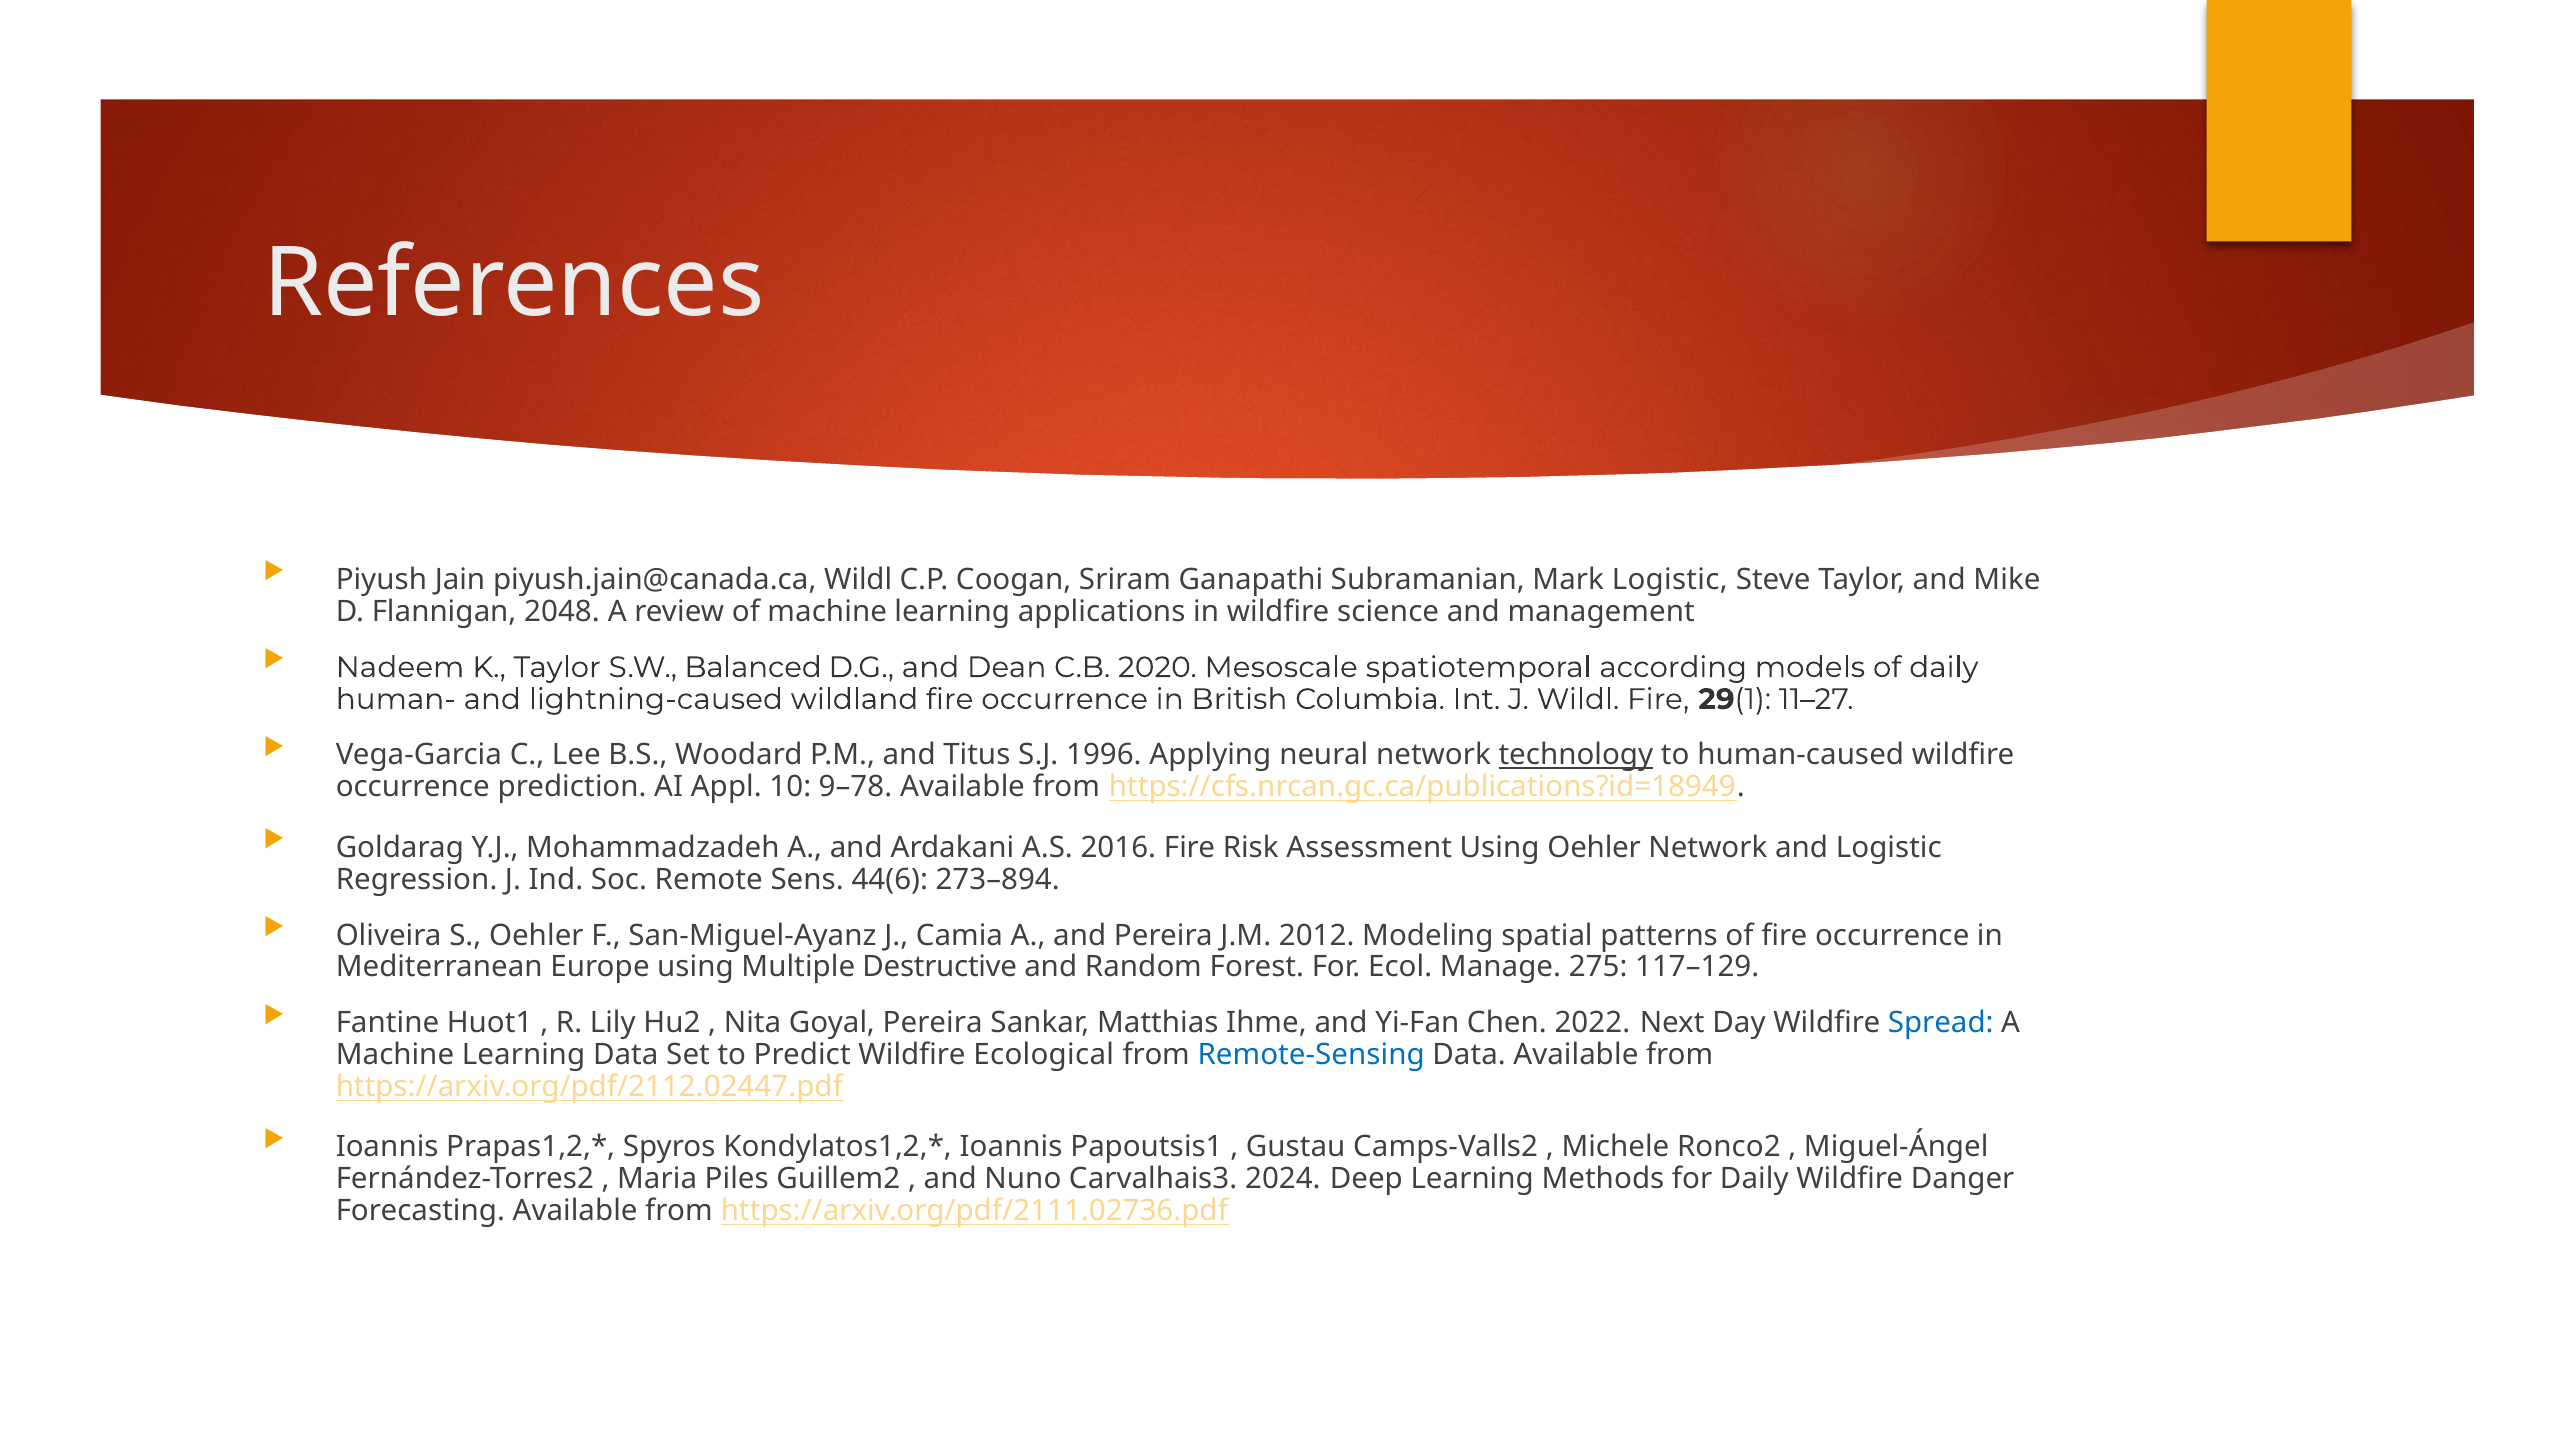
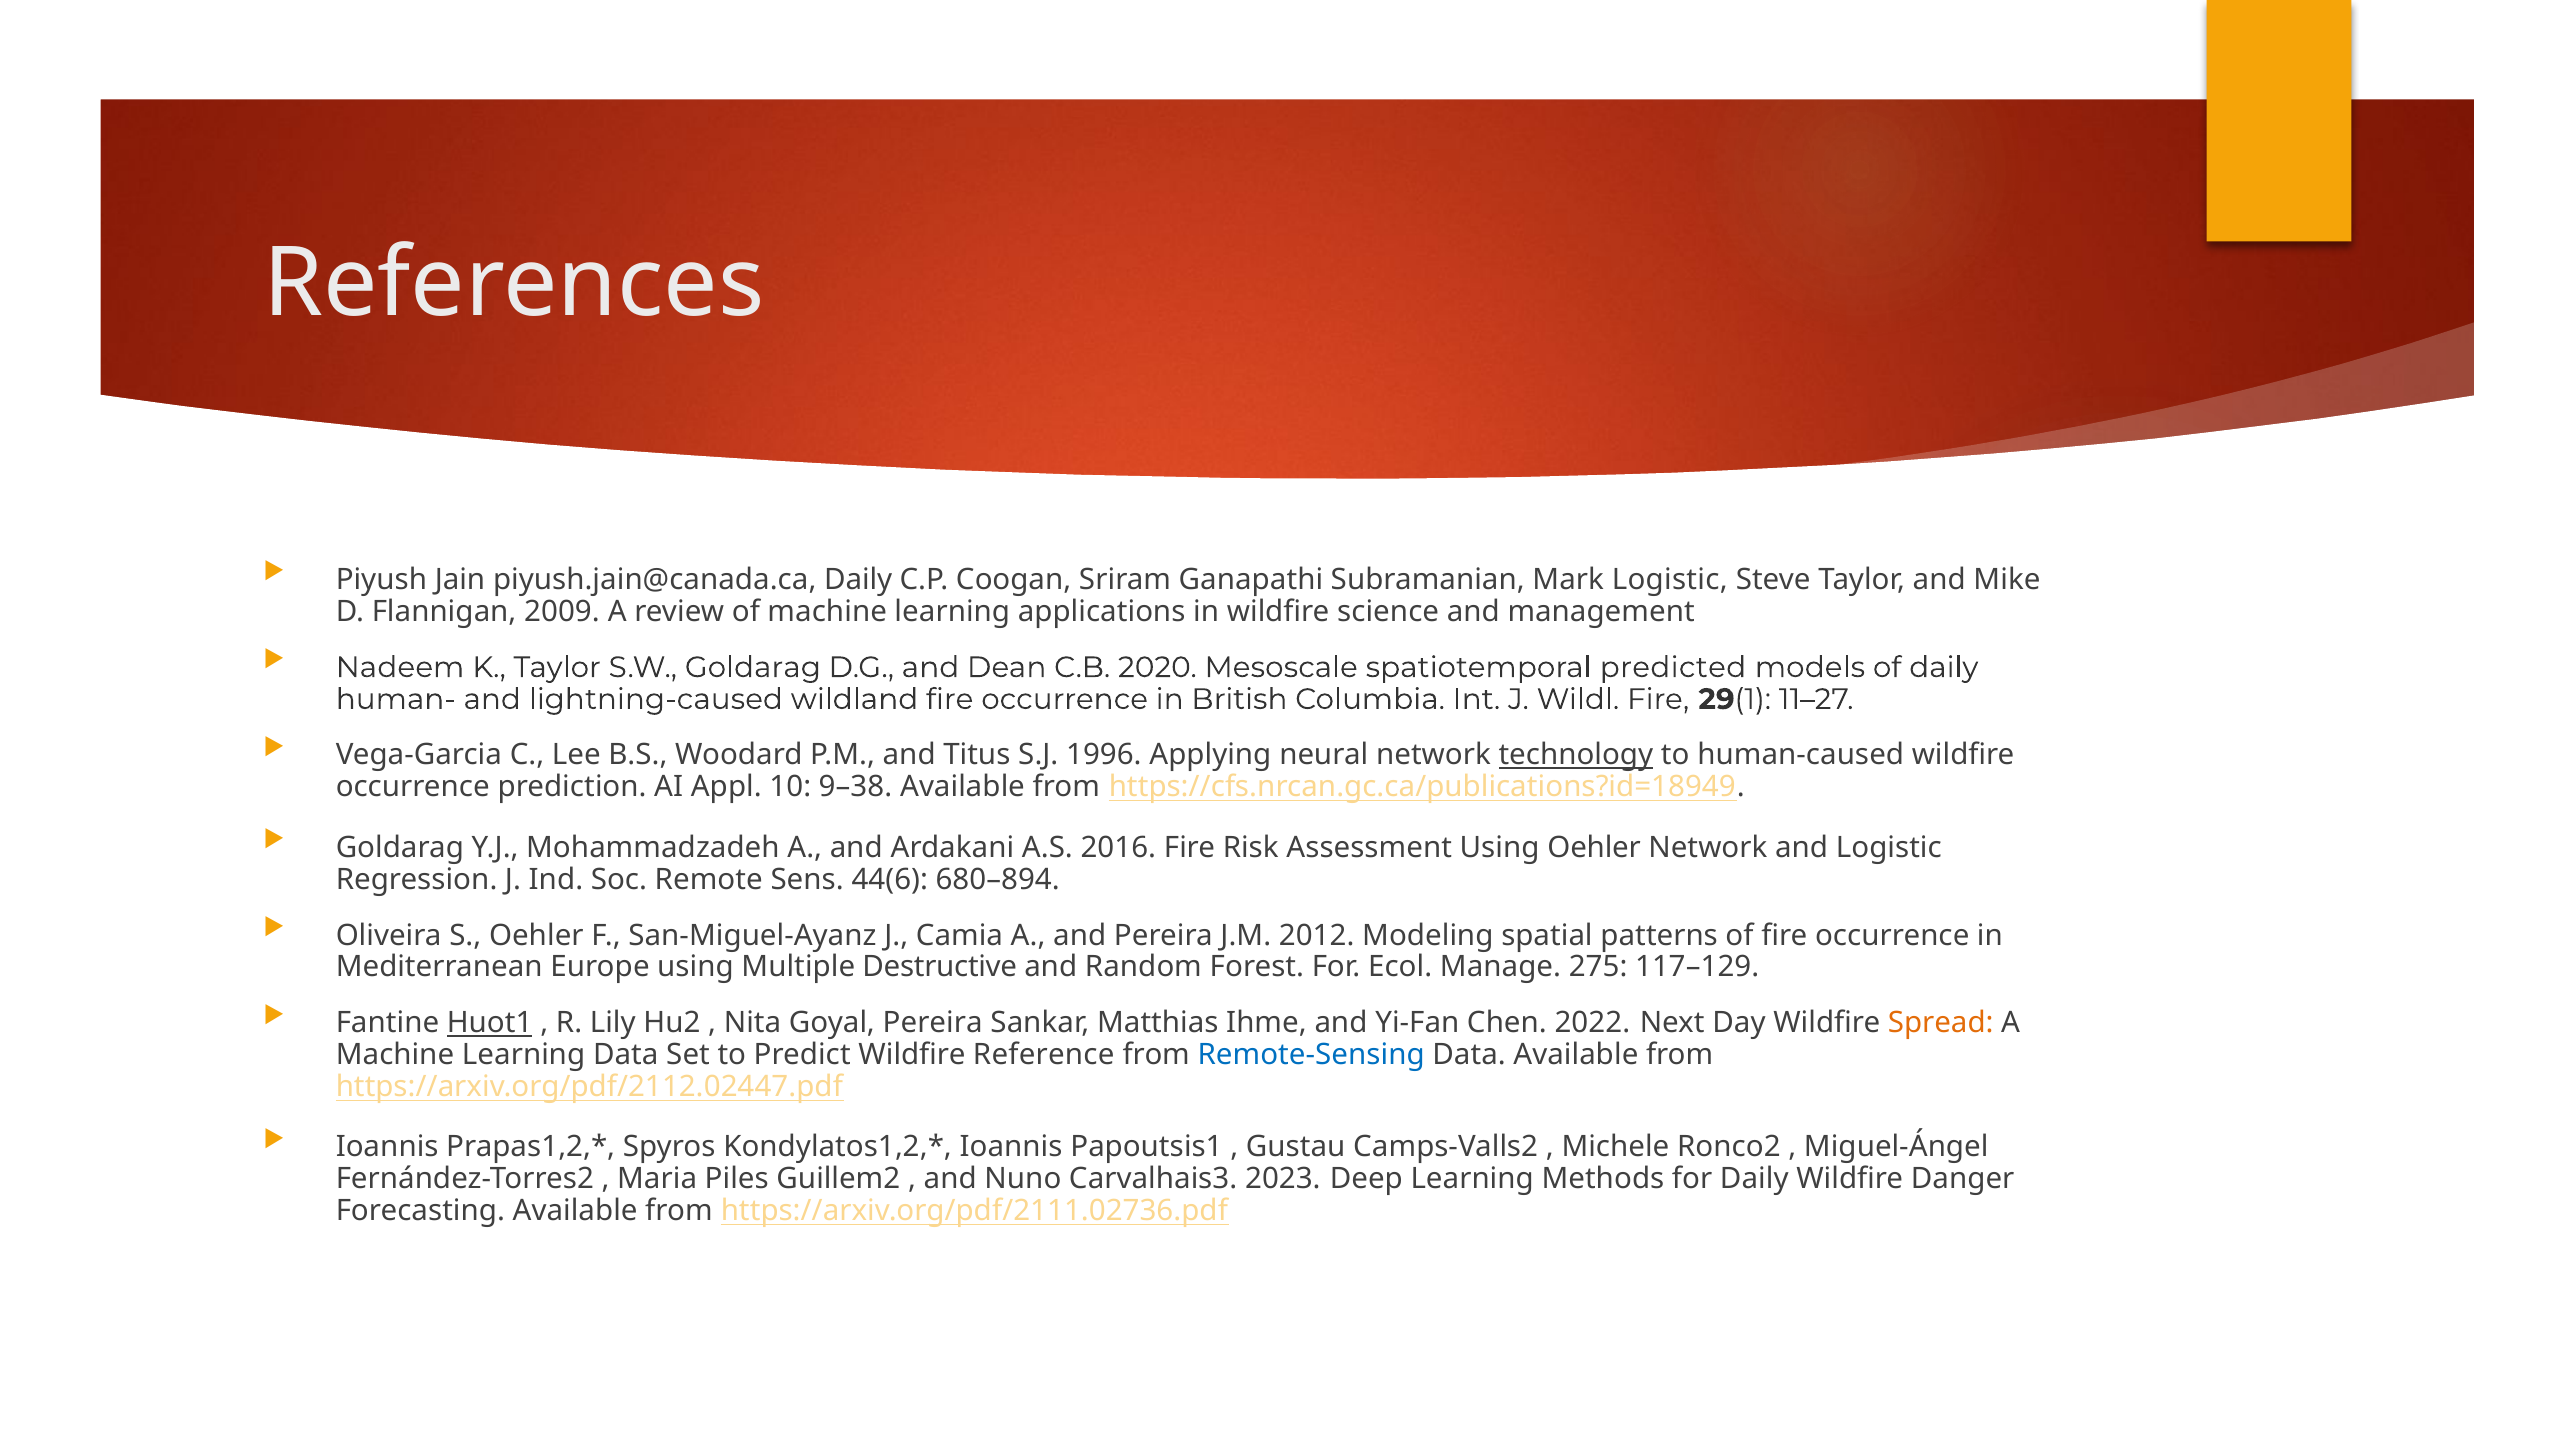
piyush.jain@canada.ca Wildl: Wildl -> Daily (858, 580)
2048: 2048 -> 2009 (562, 611)
S.W Balanced: Balanced -> Goldarag (753, 667)
according: according -> predicted (1673, 667)
9–78: 9–78 -> 9–38 (855, 787)
273–894: 273–894 -> 680–894 (998, 879)
Huot1 underline: none -> present (490, 1023)
Spread colour: blue -> orange (1941, 1023)
Ecological: Ecological -> Reference (1044, 1055)
2024: 2024 -> 2023 (1283, 1179)
